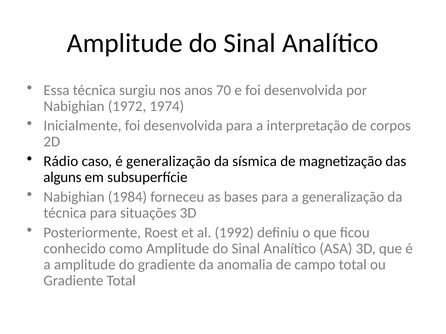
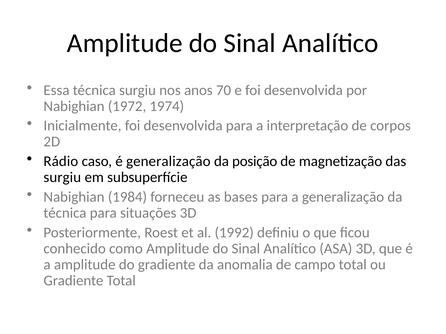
sísmica: sísmica -> posição (255, 162)
alguns: alguns -> surgiu (62, 178)
